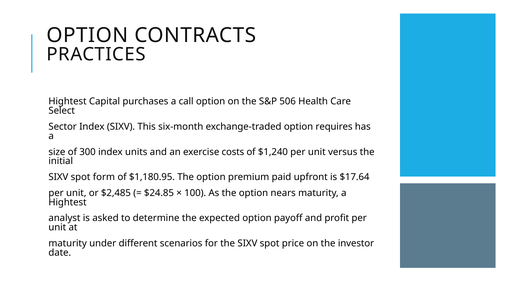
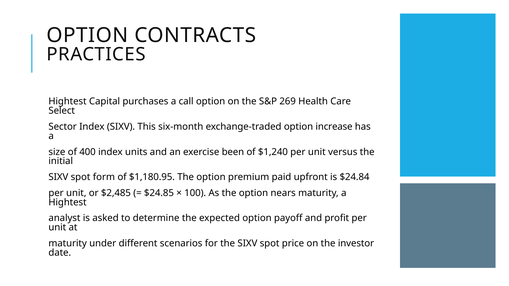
506: 506 -> 269 (288, 102)
requires: requires -> increase (334, 127)
300: 300 -> 400 (88, 152)
costs: costs -> been (233, 152)
$17.64: $17.64 -> $24.84 (355, 177)
